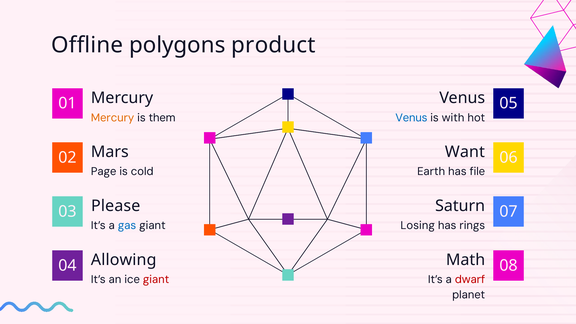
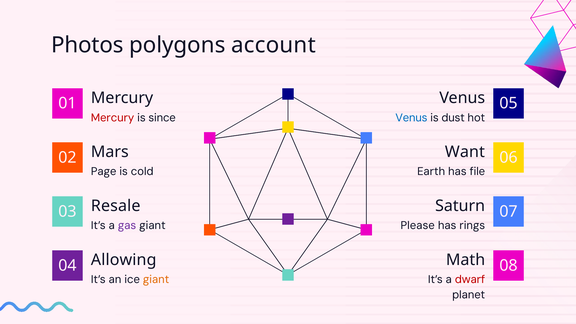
Offline: Offline -> Photos (87, 45)
product: product -> account (273, 45)
Mercury colour: orange -> red (113, 118)
them: them -> since (162, 118)
with: with -> dust (453, 118)
Please: Please -> Resale (116, 206)
gas colour: blue -> purple (127, 226)
Losing: Losing -> Please (418, 226)
giant colour: red -> orange (156, 279)
